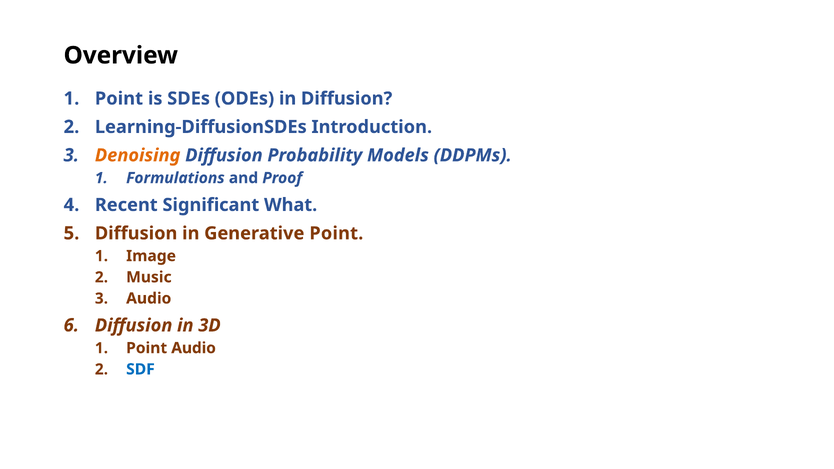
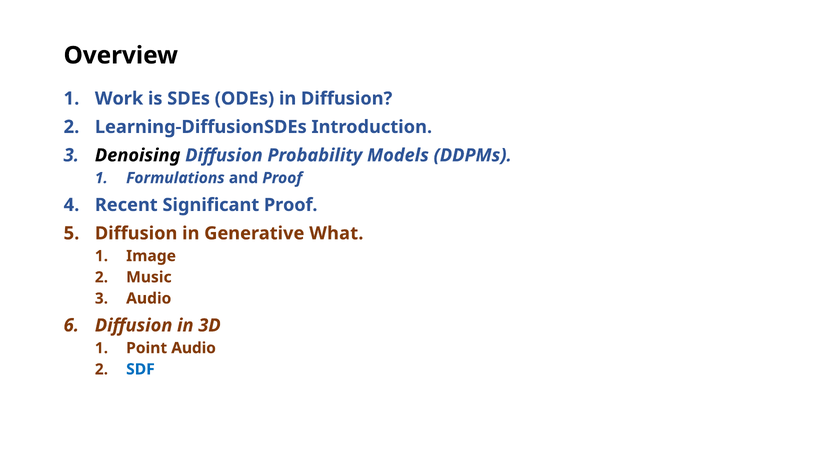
Point: Point -> Work (119, 99)
Denoising colour: orange -> black (138, 155)
Significant What: What -> Proof (291, 205)
Generative Point: Point -> What (336, 233)
